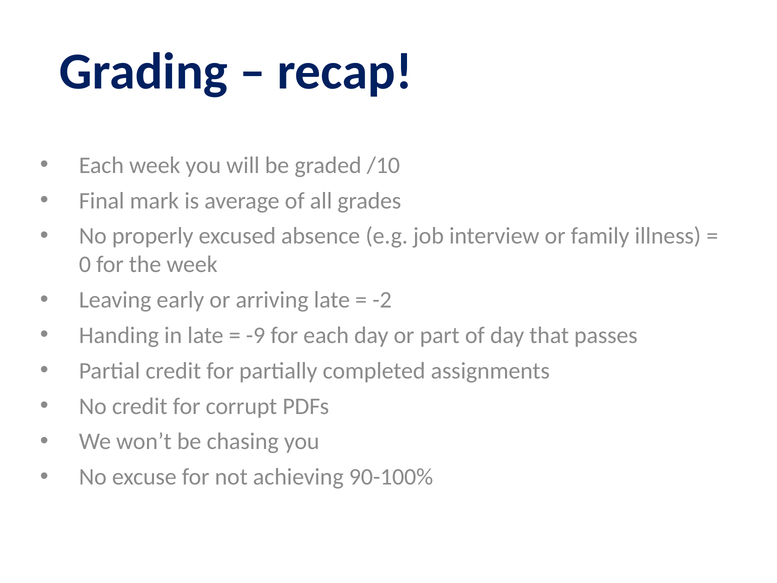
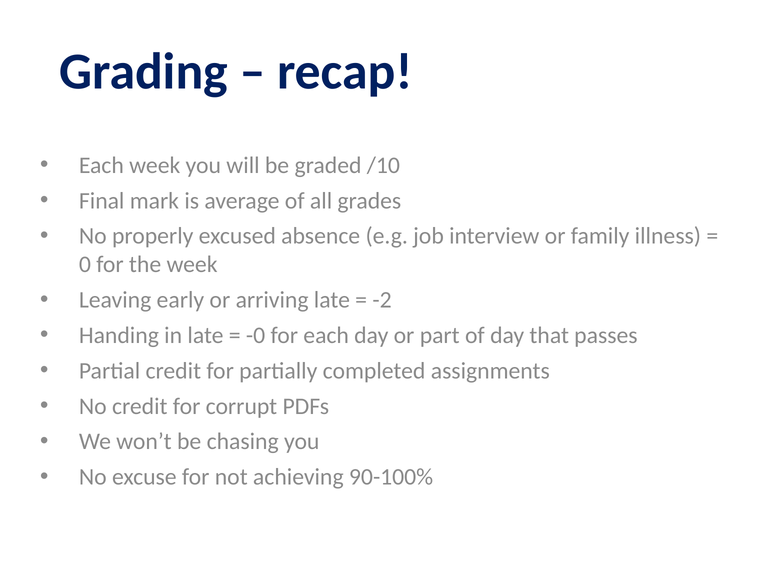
-9: -9 -> -0 (256, 335)
